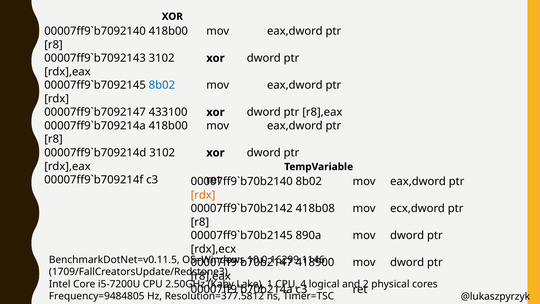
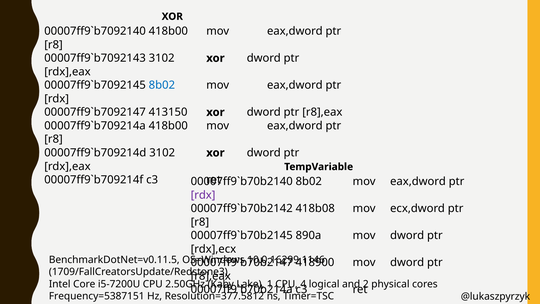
433100: 433100 -> 413150 (168, 112)
rdx colour: orange -> purple (203, 195)
Frequency=9484805: Frequency=9484805 -> Frequency=5387151 (97, 296)
